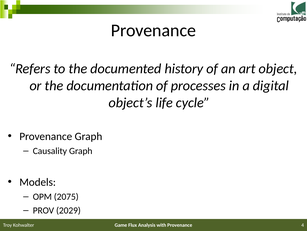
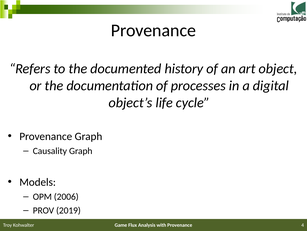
2075: 2075 -> 2006 (66, 196)
2029: 2029 -> 2019 (68, 210)
